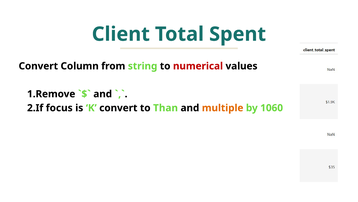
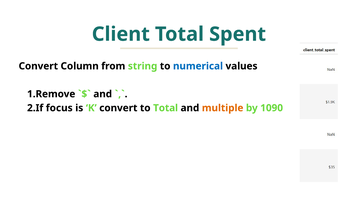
numerical colour: red -> blue (198, 66)
to Than: Than -> Total (166, 108)
1060: 1060 -> 1090 (272, 108)
